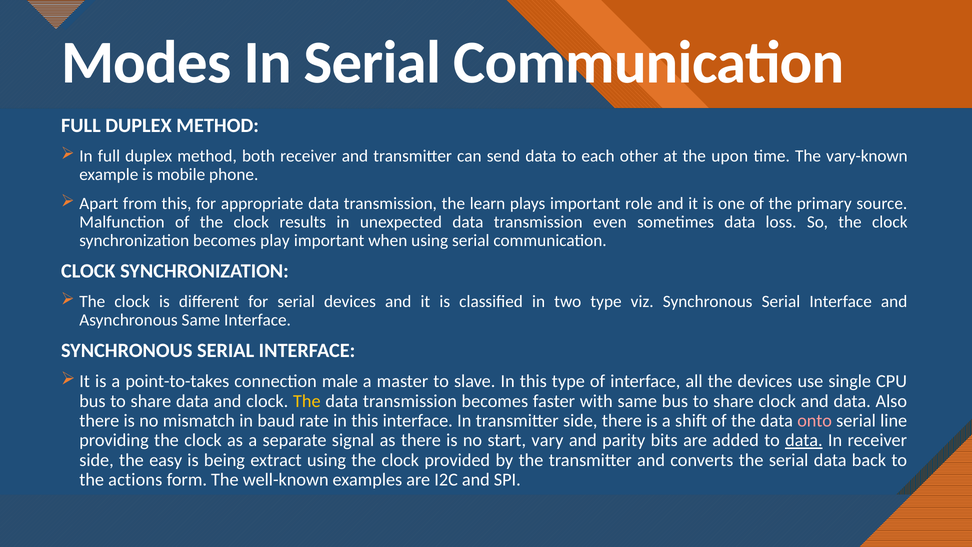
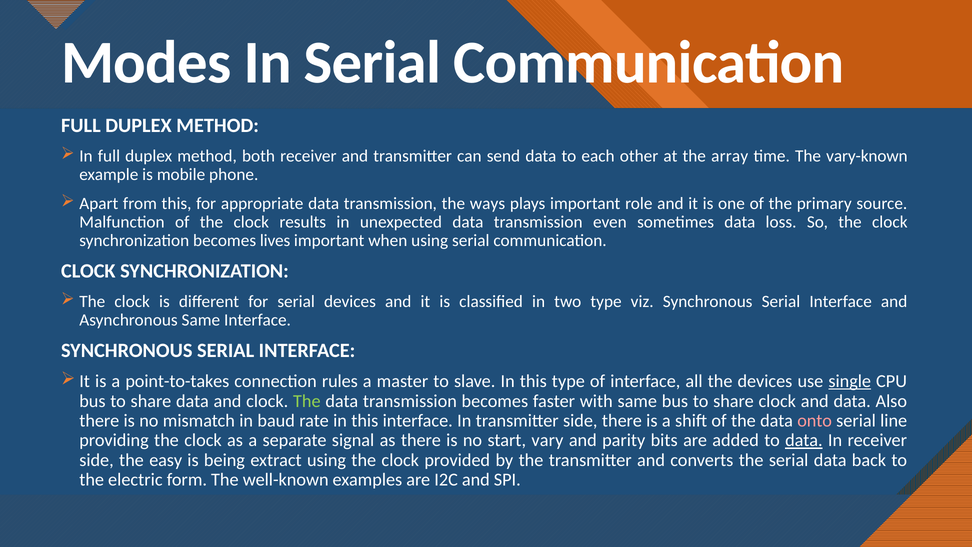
upon: upon -> array (730, 156)
learn: learn -> ways (487, 203)
play: play -> lives (275, 241)
male: male -> rules (340, 381)
single underline: none -> present (850, 381)
The colour: yellow -> light green (307, 401)
actions: actions -> electric (135, 480)
